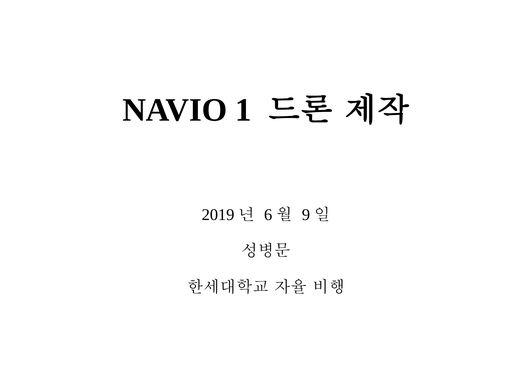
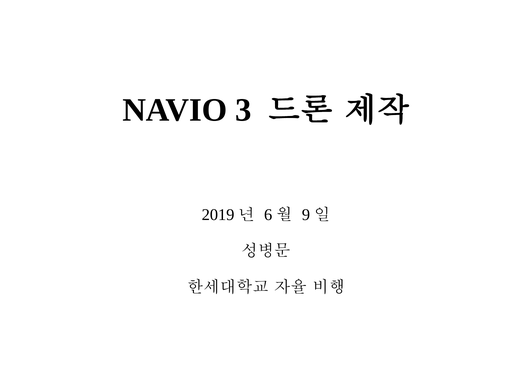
1: 1 -> 3 (244, 110)
